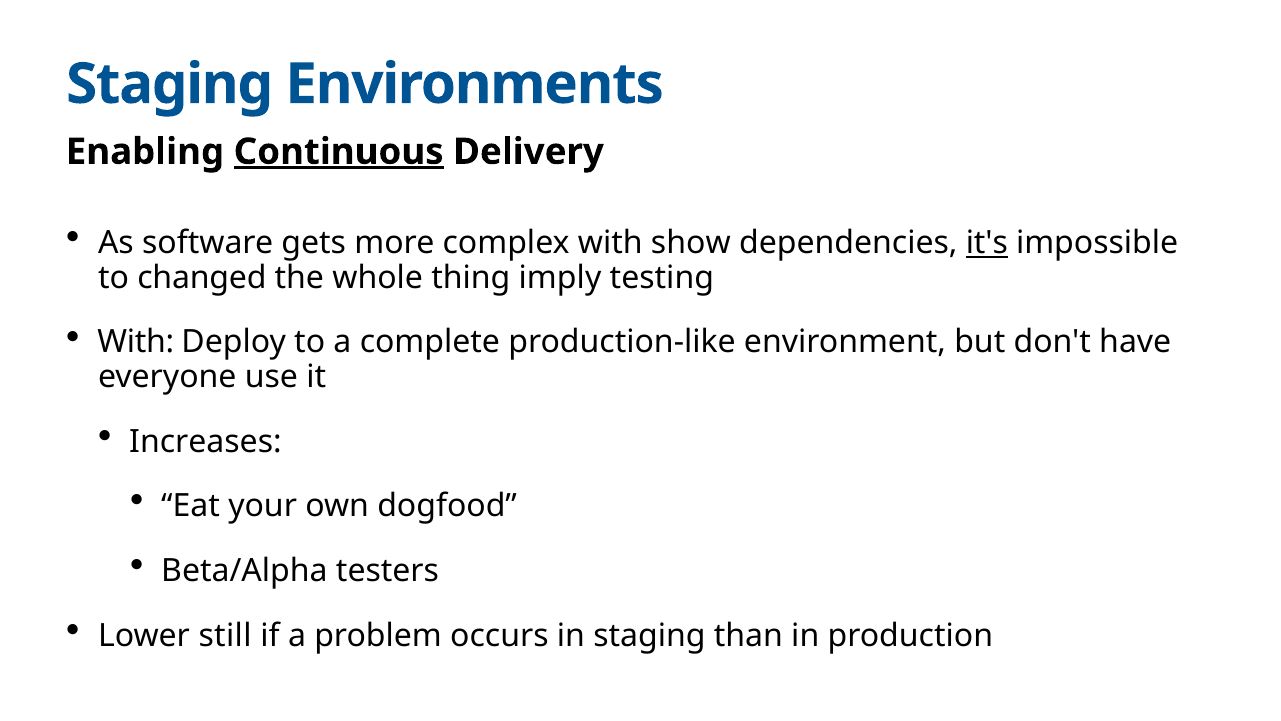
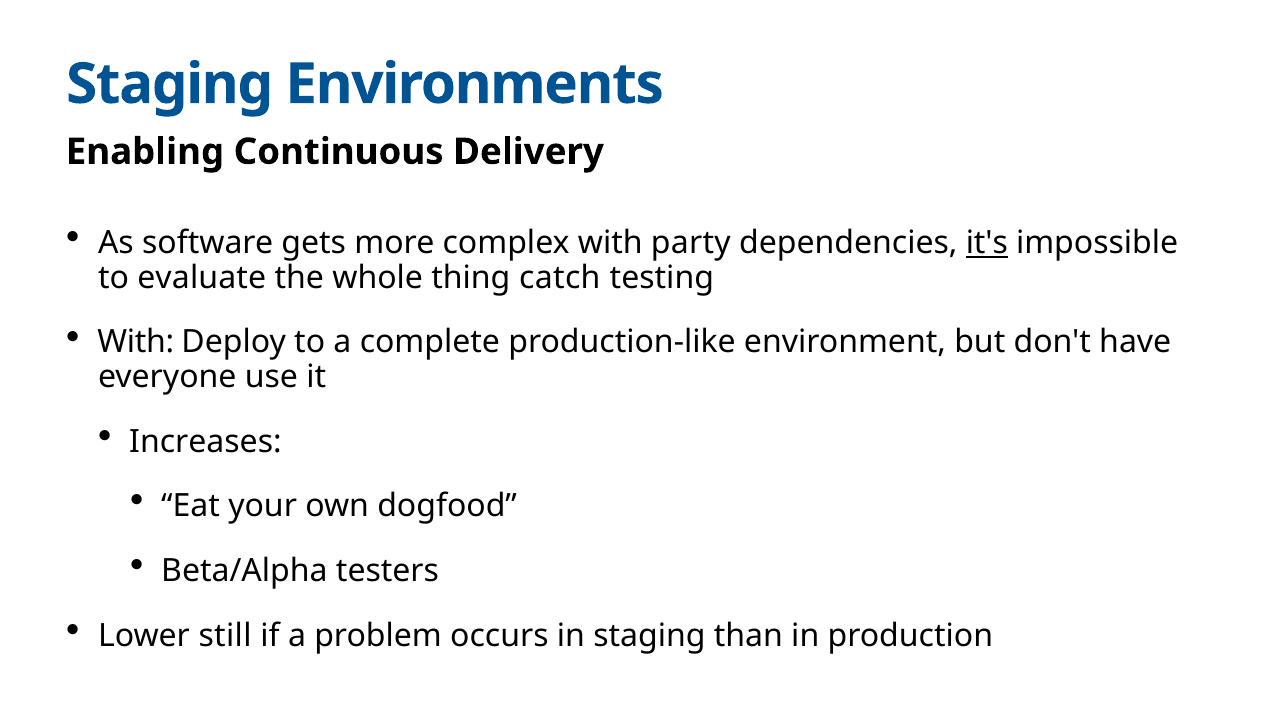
Continuous underline: present -> none (339, 152)
show: show -> party (691, 243)
changed: changed -> evaluate (202, 278)
imply: imply -> catch (560, 278)
